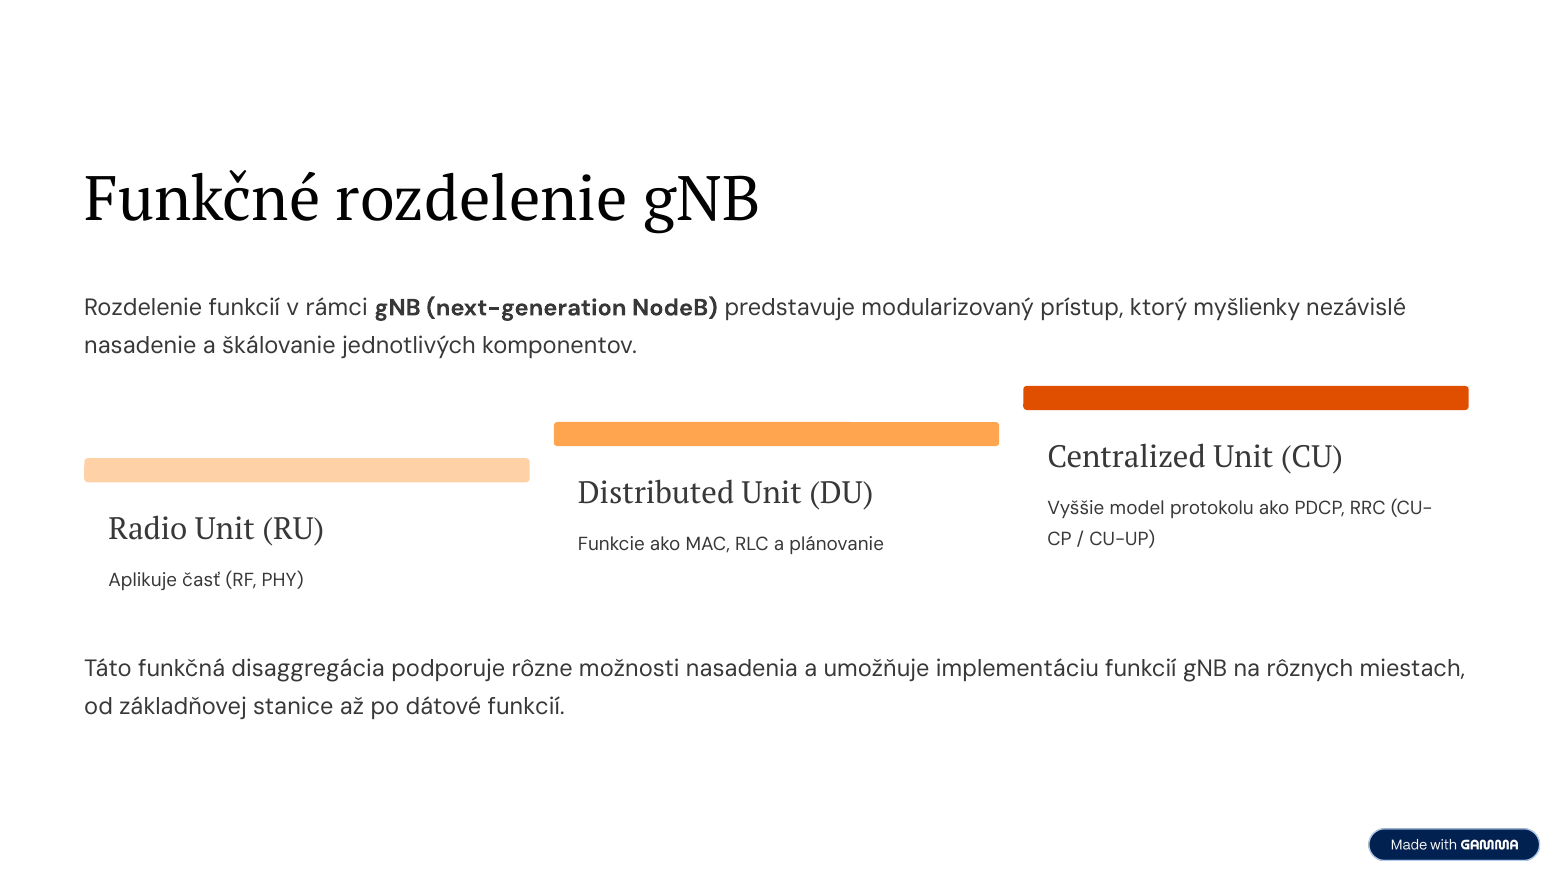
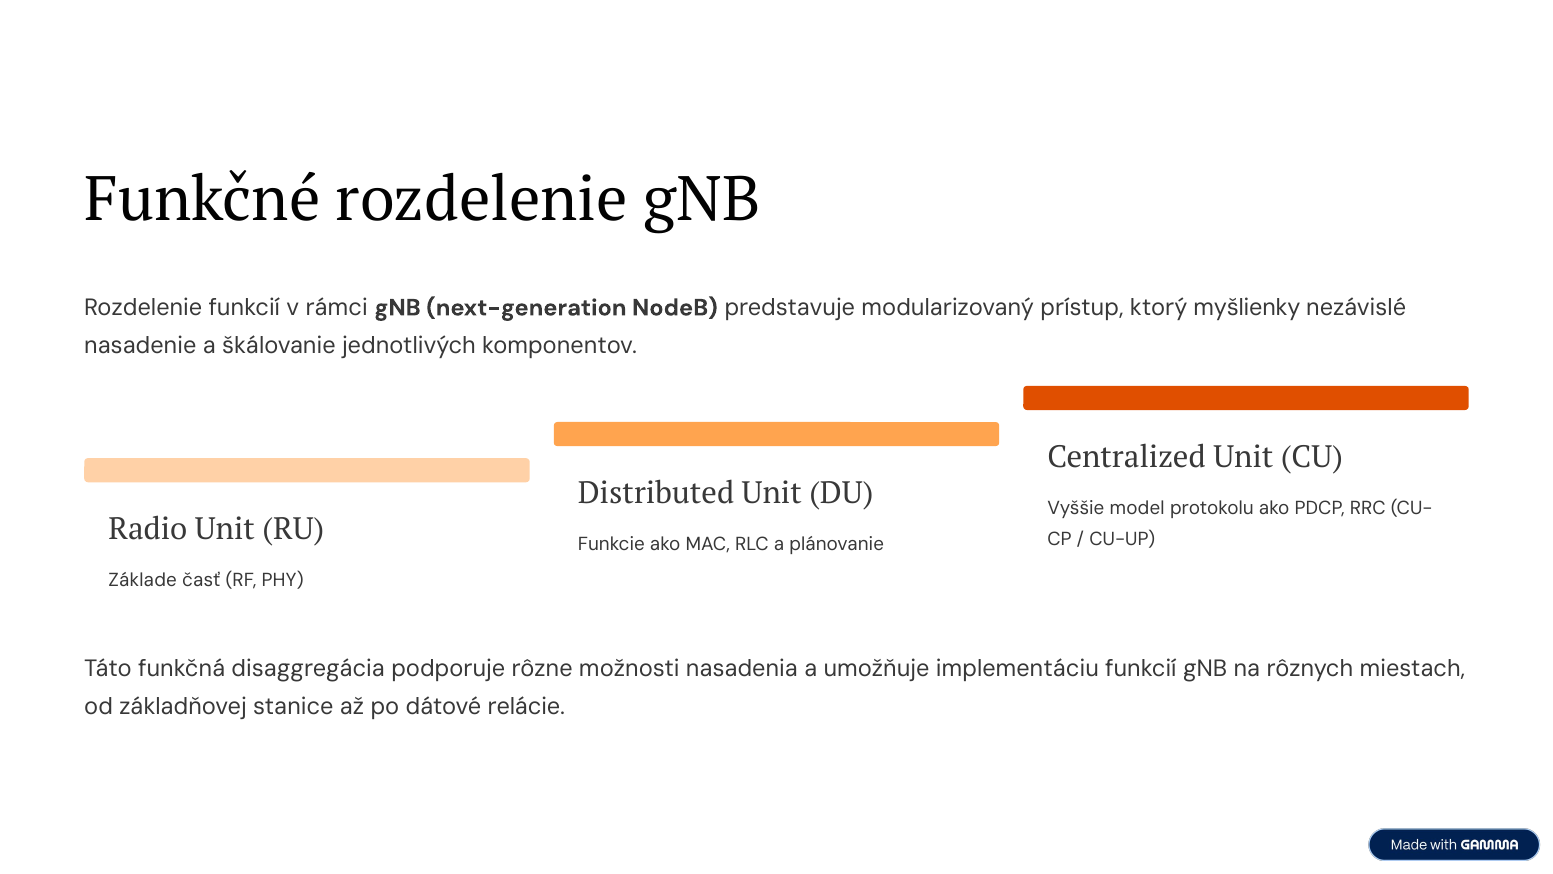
Aplikuje: Aplikuje -> Základe (143, 580)
dátové funkcií: funkcií -> relácie (526, 706)
